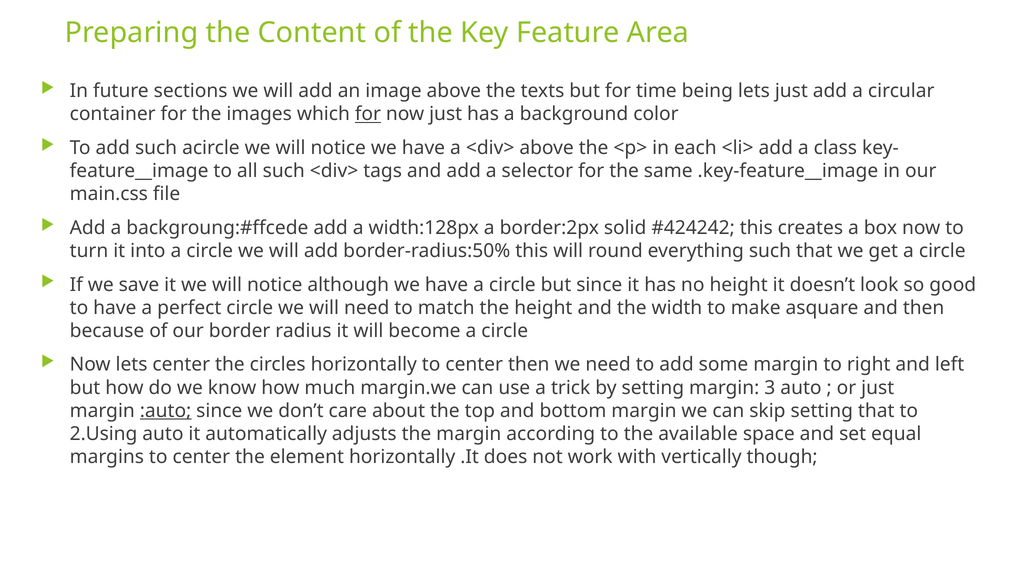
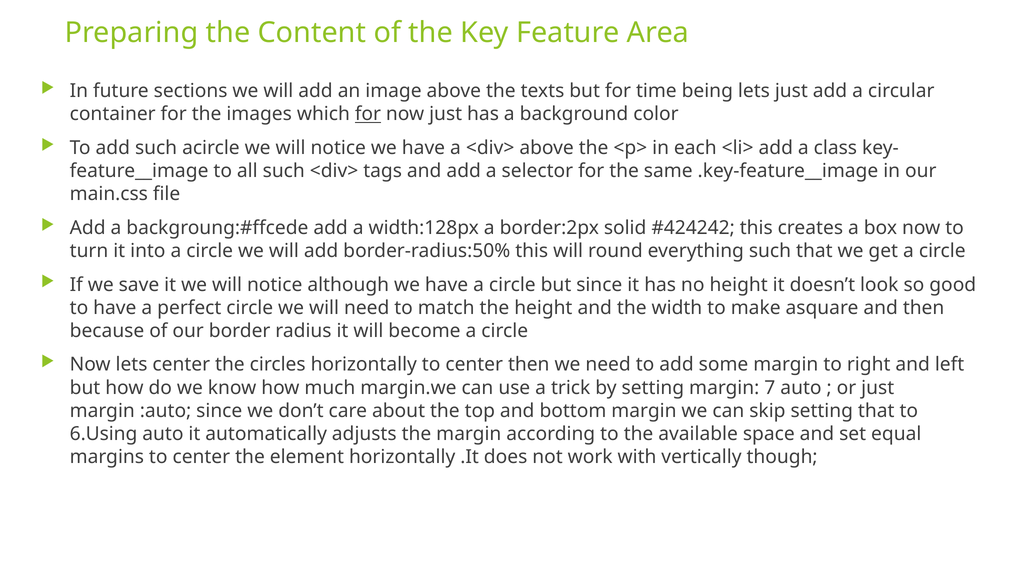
3: 3 -> 7 (770, 387)
:auto underline: present -> none (166, 410)
2.Using: 2.Using -> 6.Using (104, 434)
